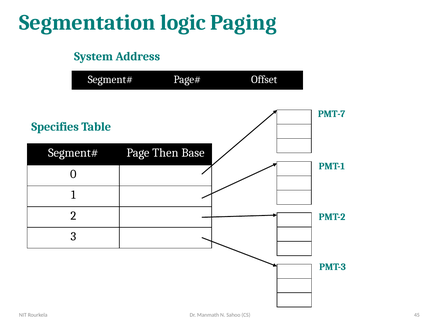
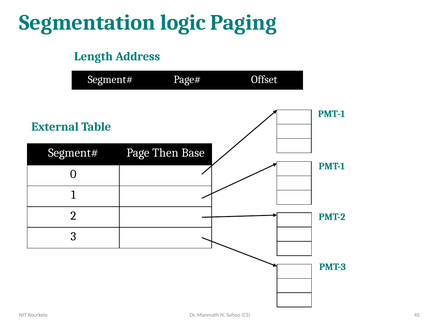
System: System -> Length (93, 57)
PMT-7: PMT-7 -> PMT-1 (332, 114)
Specifies: Specifies -> External (55, 127)
